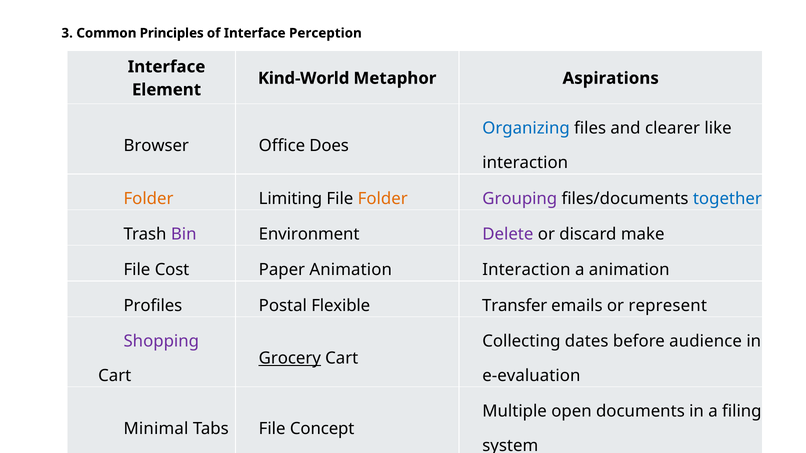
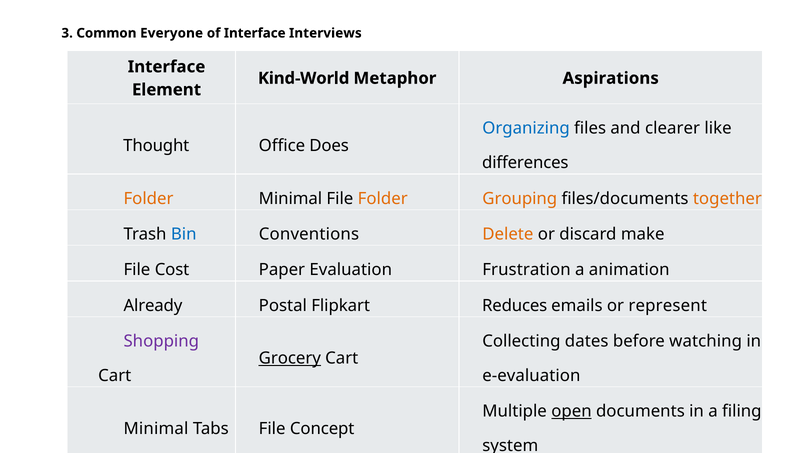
Principles: Principles -> Everyone (172, 33)
Perception: Perception -> Interviews (325, 33)
Browser: Browser -> Thought (156, 146)
interaction: interaction -> differences (525, 163)
Limiting: Limiting -> Minimal (290, 199)
Grouping colour: purple -> orange (520, 199)
together colour: blue -> orange (727, 199)
Bin colour: purple -> blue (184, 234)
Environment: Environment -> Conventions (309, 234)
Delete colour: purple -> orange (508, 234)
Paper Animation: Animation -> Evaluation (351, 270)
Interaction: Interaction -> Frustration (526, 270)
Profiles: Profiles -> Already (153, 306)
Flexible: Flexible -> Flipkart (341, 306)
Transfer: Transfer -> Reduces (515, 306)
audience: audience -> watching (706, 341)
open underline: none -> present (571, 412)
